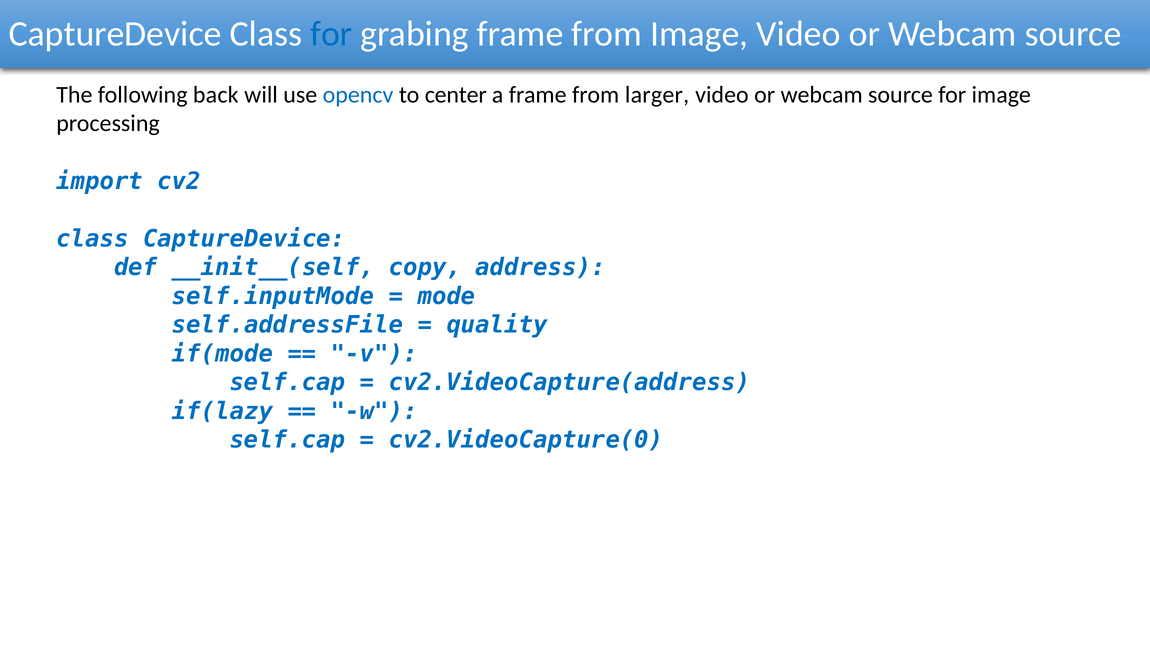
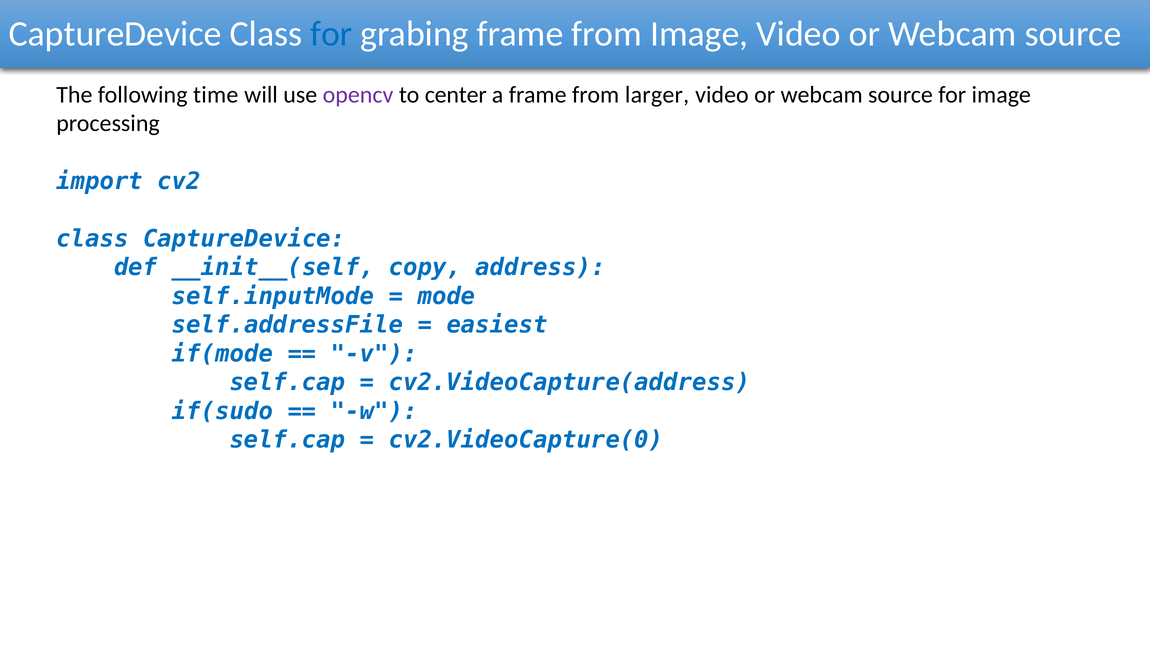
back: back -> time (216, 95)
opencv colour: blue -> purple (358, 95)
quality: quality -> easiest (497, 325)
if(lazy: if(lazy -> if(sudo (222, 411)
